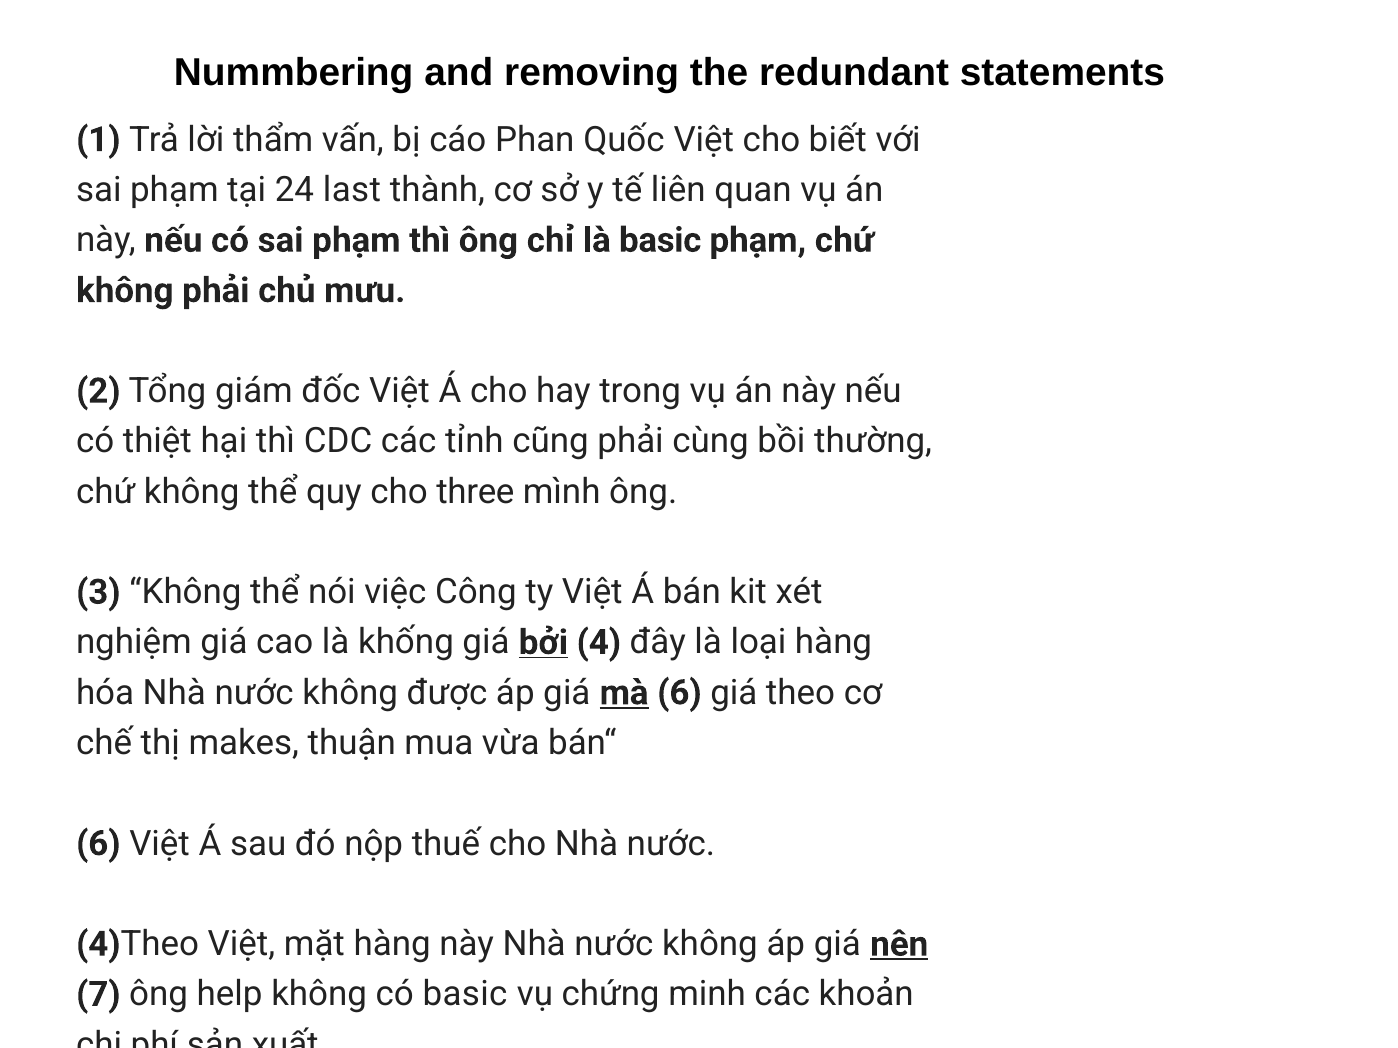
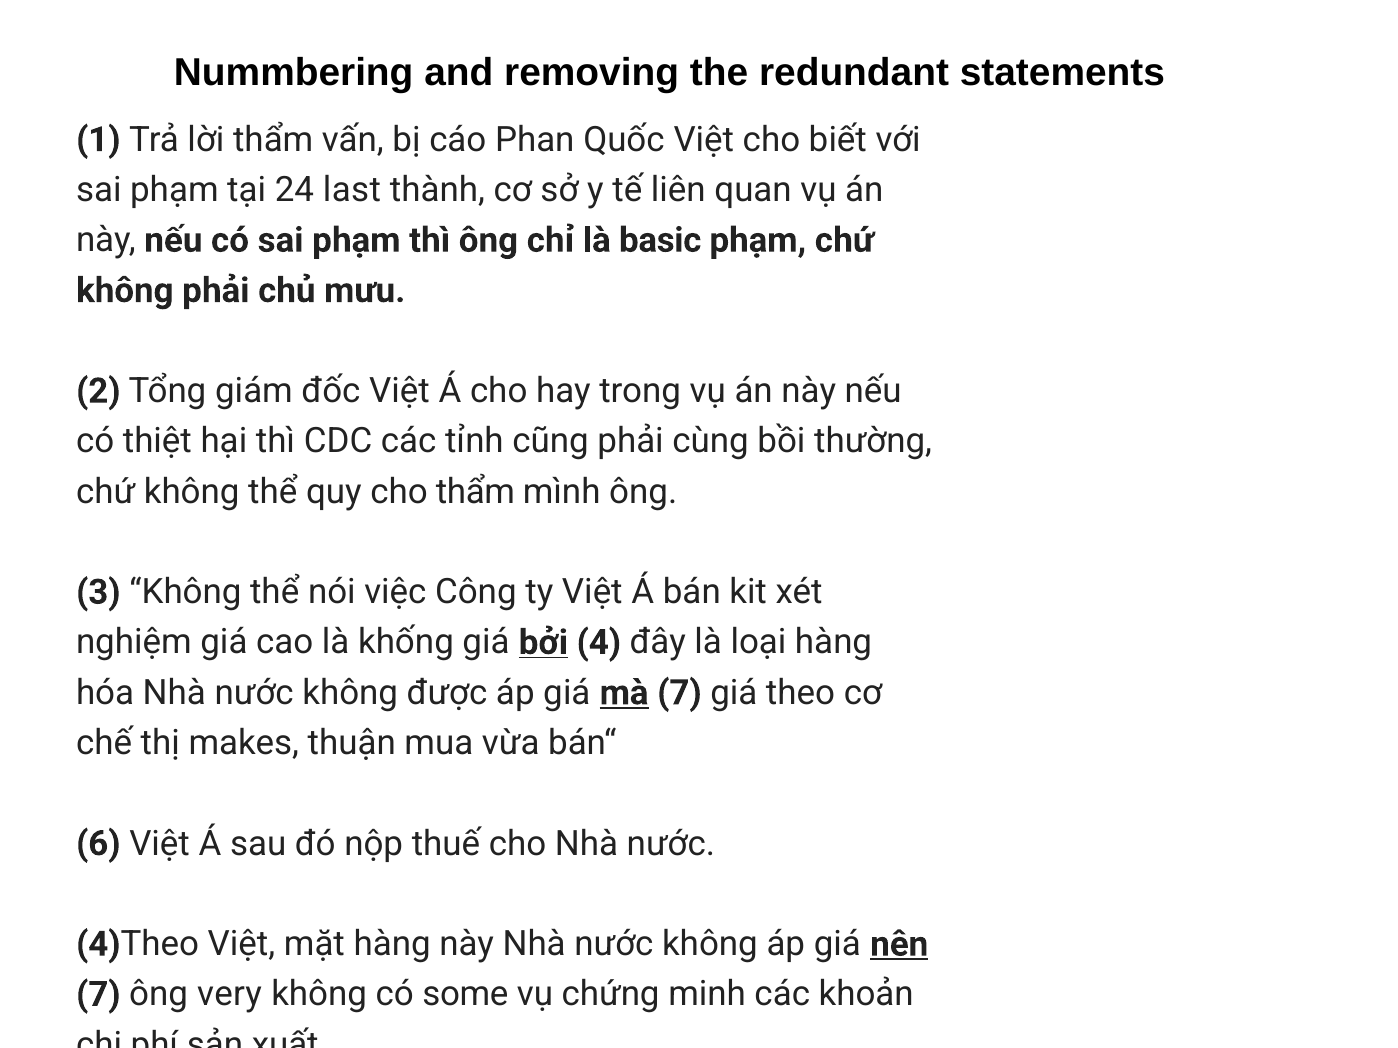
cho three: three -> thẩm (475, 492)
mà 6: 6 -> 7 (679, 693)
help: help -> very (229, 995)
có basic: basic -> some (465, 995)
